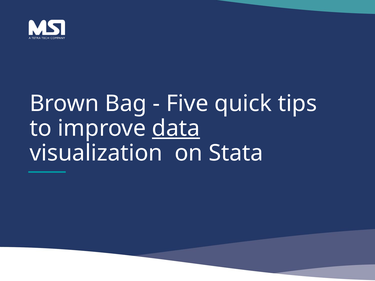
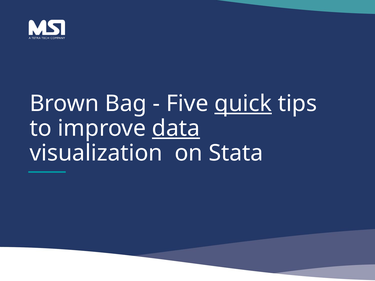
quick underline: none -> present (243, 104)
